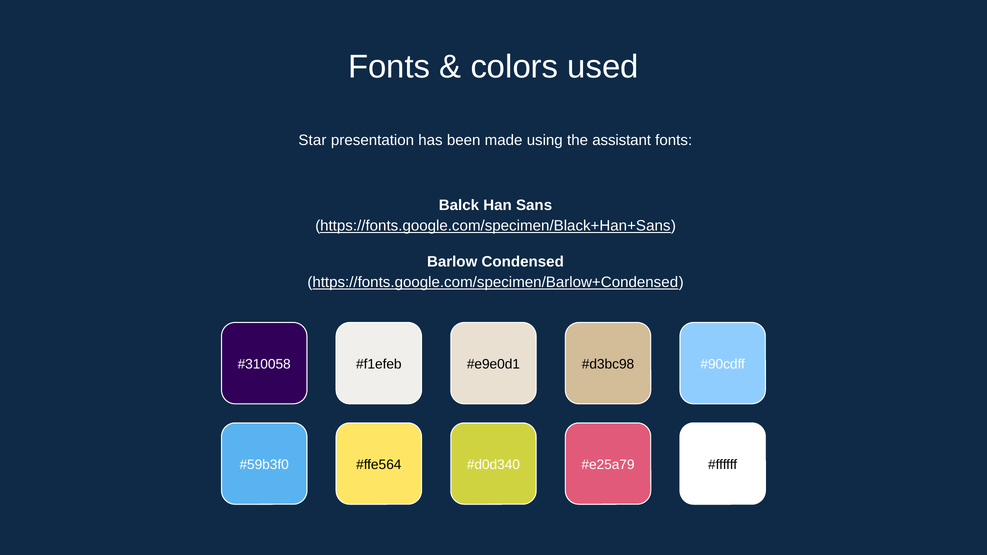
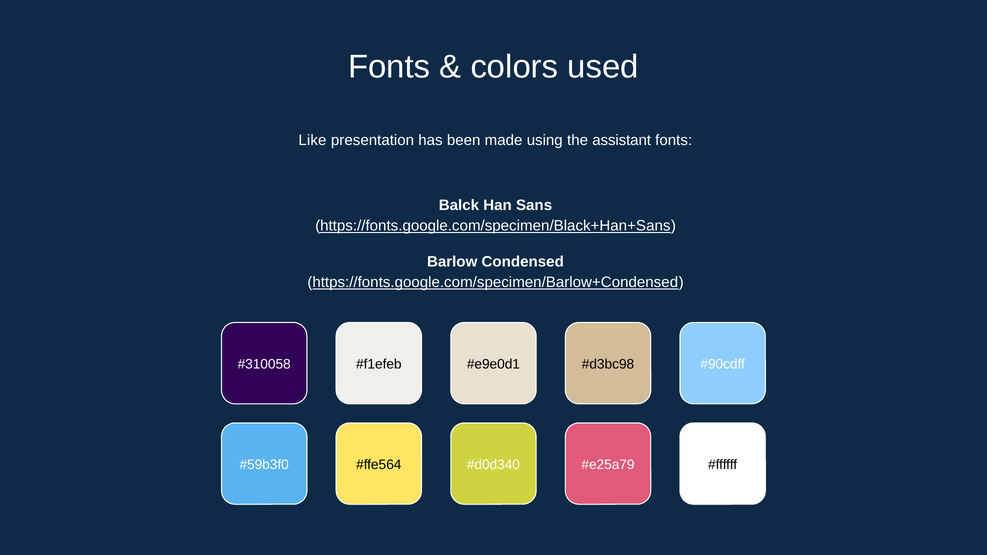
Star: Star -> Like (312, 140)
